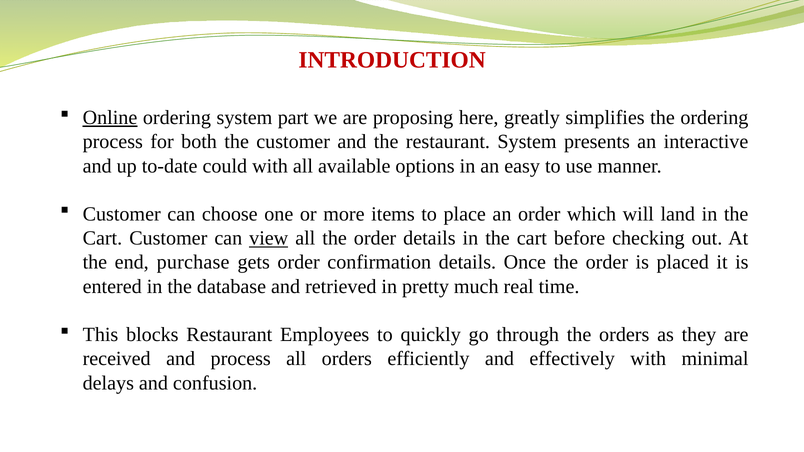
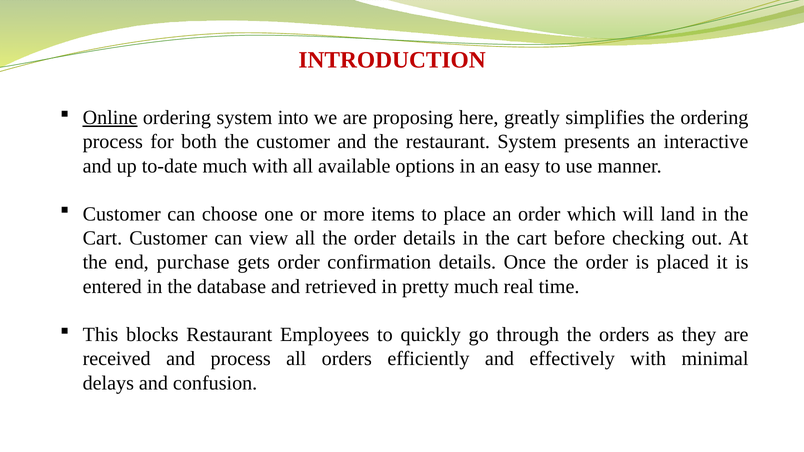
part: part -> into (293, 118)
to-date could: could -> much (225, 166)
view underline: present -> none (269, 238)
